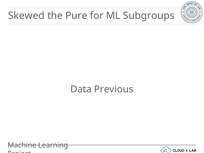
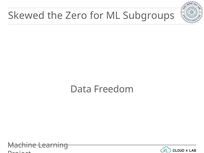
Pure: Pure -> Zero (76, 16)
Previous: Previous -> Freedom (114, 89)
